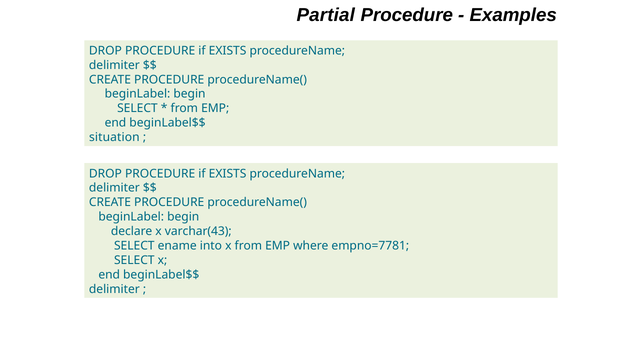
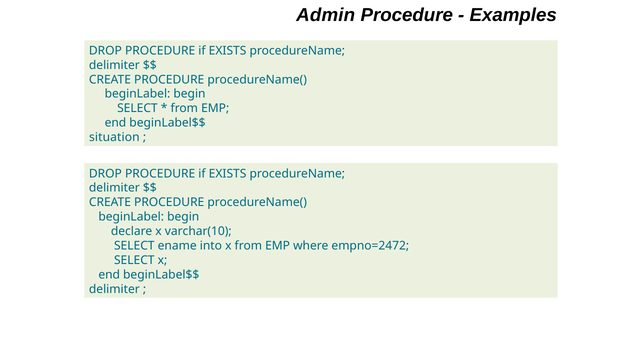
Partial: Partial -> Admin (326, 15)
varchar(43: varchar(43 -> varchar(10 (198, 231)
empno=7781: empno=7781 -> empno=2472 (370, 246)
